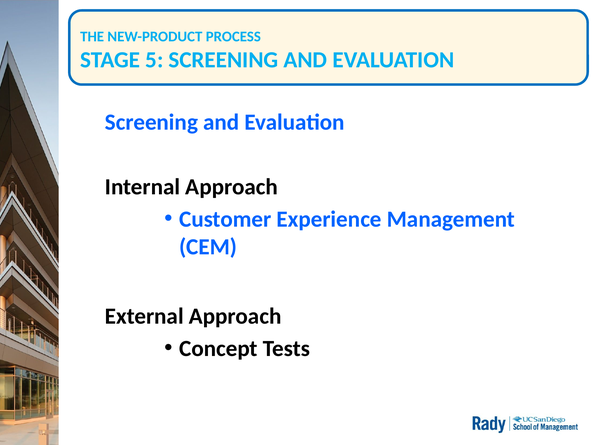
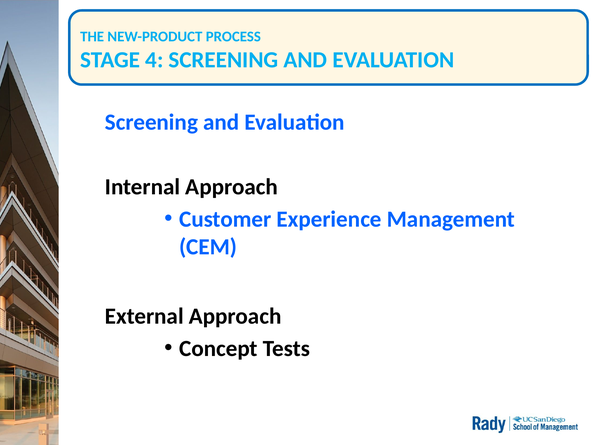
5: 5 -> 4 (154, 60)
